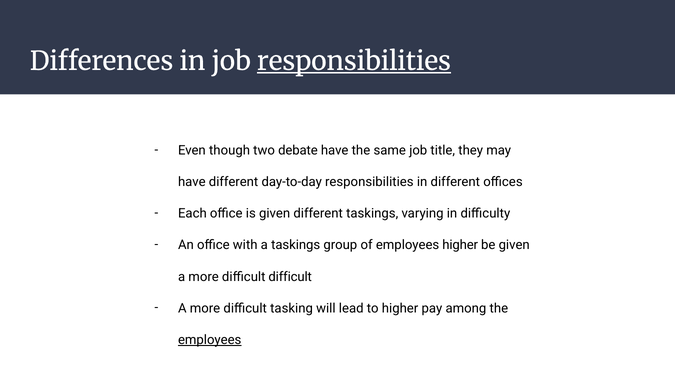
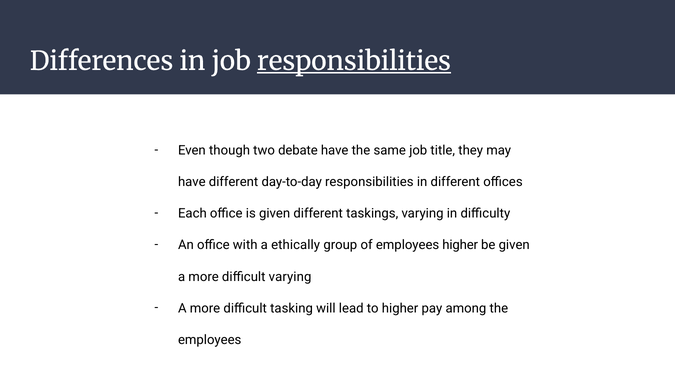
a taskings: taskings -> ethically (296, 245)
difficult difficult: difficult -> varying (290, 276)
employees underline: present -> none (210, 340)
